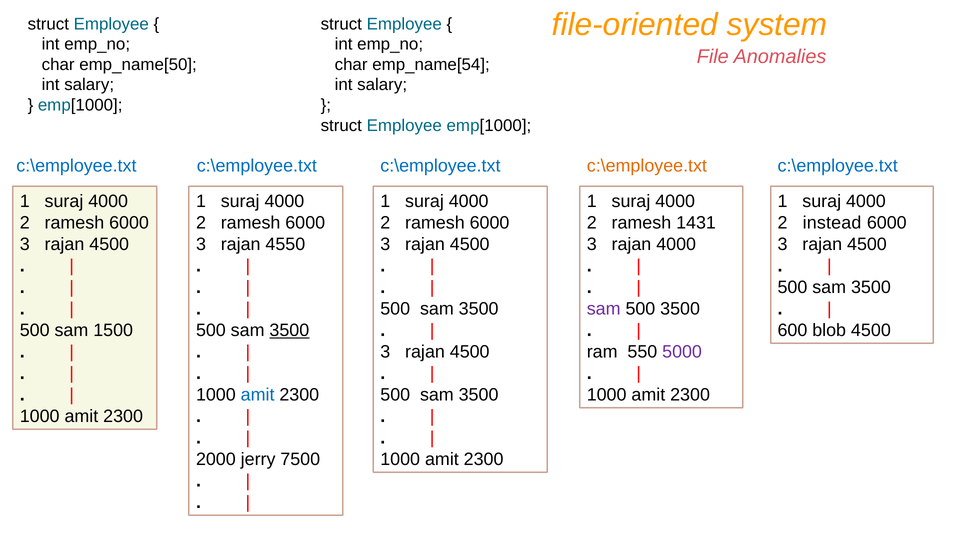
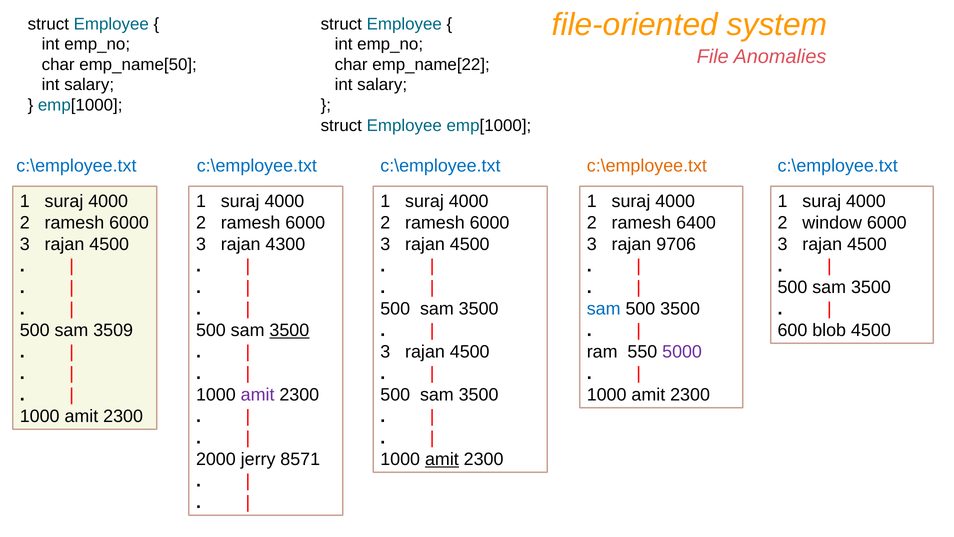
emp_name[54: emp_name[54 -> emp_name[22 (431, 65)
1431: 1431 -> 6400 (696, 223)
instead: instead -> window (832, 223)
4550: 4550 -> 4300 (285, 244)
rajan 4000: 4000 -> 9706 (676, 244)
sam colour: purple -> blue (604, 309)
1500: 1500 -> 3509 (113, 330)
amit colour: blue -> purple (258, 395)
7500: 7500 -> 8571 (300, 459)
amit underline: none -> present (442, 459)
